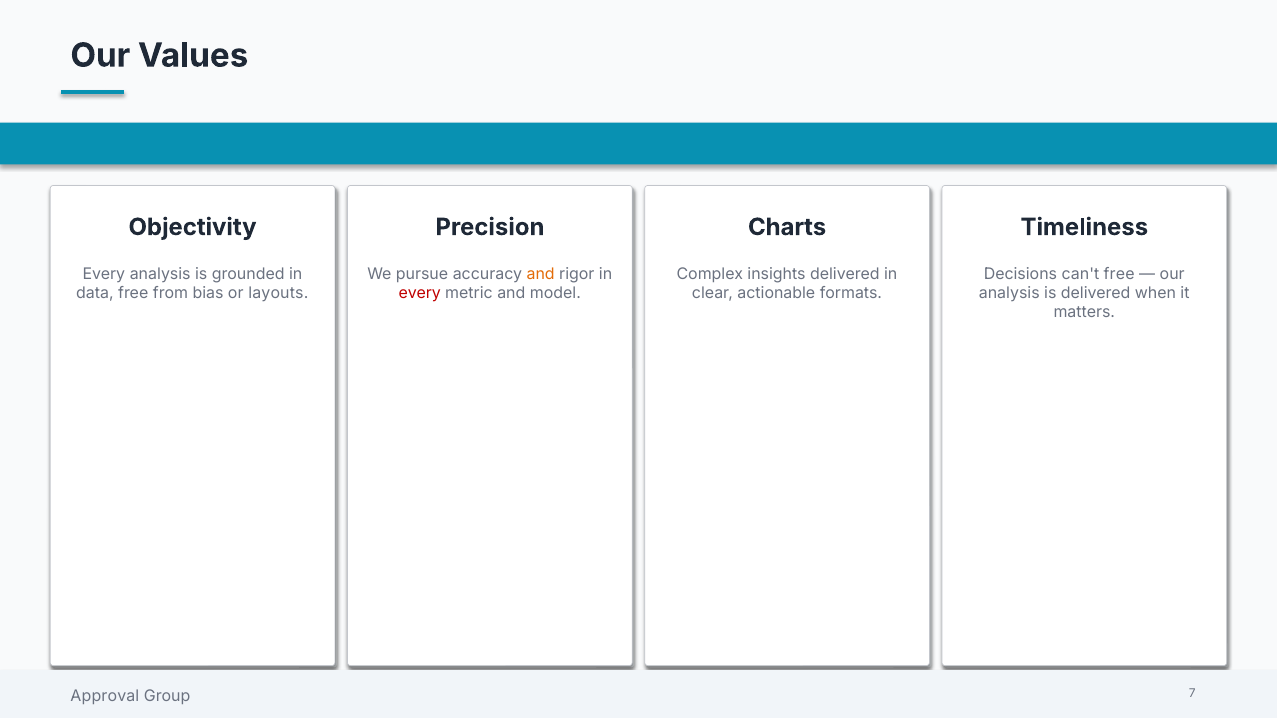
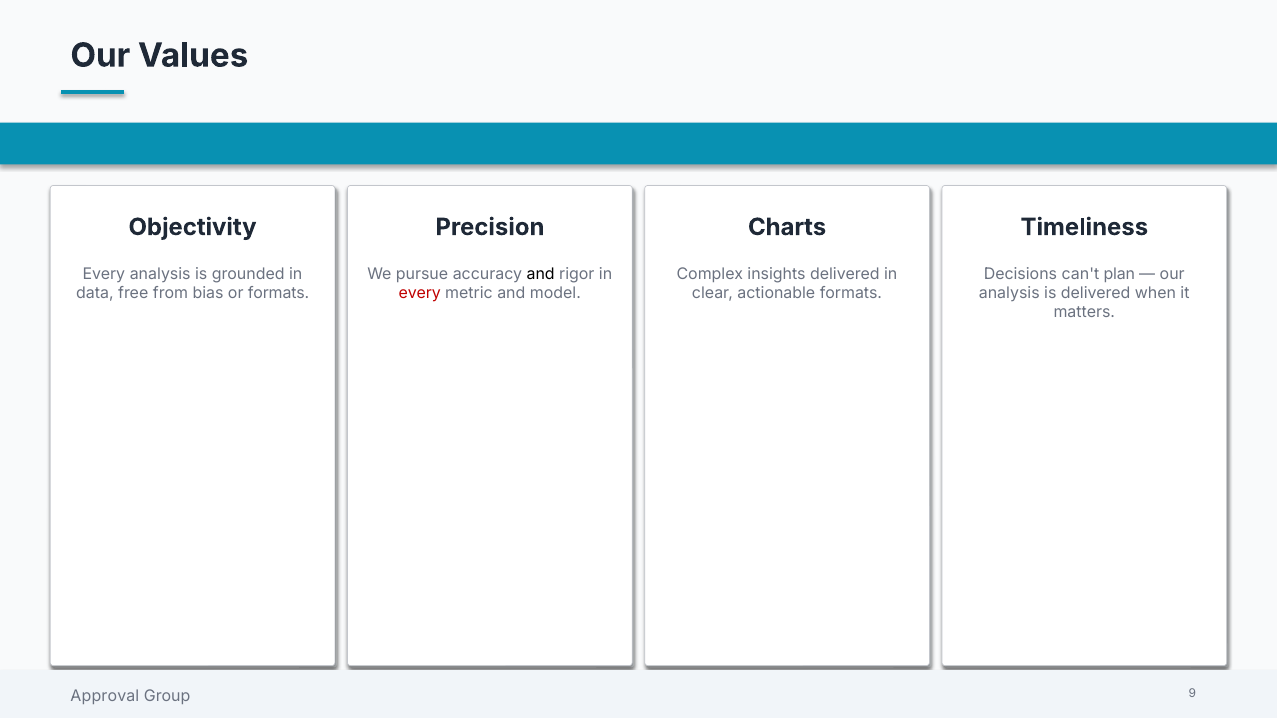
and colour: orange -> black (541, 274)
can't free: free -> plan (1119, 274)
or layouts: layouts -> formats (278, 293)
7: 7 -> 9 (1192, 694)
